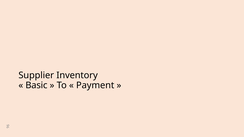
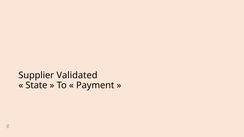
Inventory: Inventory -> Validated (77, 76)
Basic: Basic -> State (36, 85)
